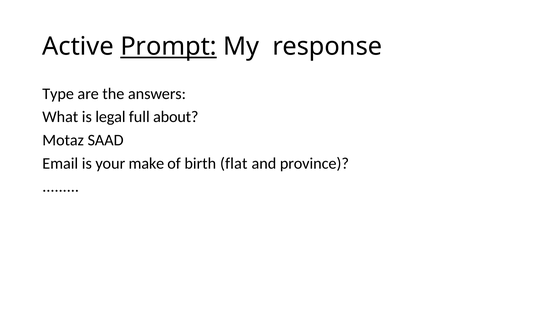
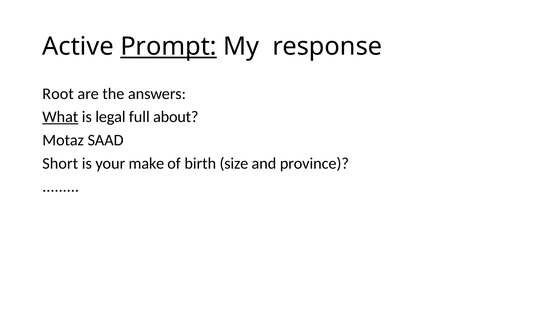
Type: Type -> Root (58, 94)
What underline: none -> present (60, 117)
Email: Email -> Short (60, 164)
flat: flat -> size (234, 164)
